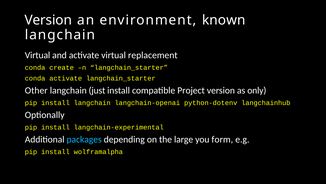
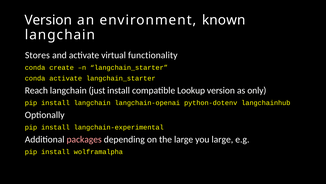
Virtual: Virtual -> Stores (37, 55)
replacement: replacement -> functionality (153, 55)
Other: Other -> Reach (36, 90)
Project: Project -> Lookup (191, 90)
packages colour: light blue -> pink (84, 139)
you form: form -> large (222, 139)
